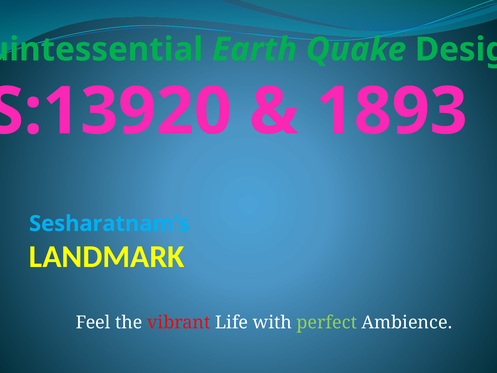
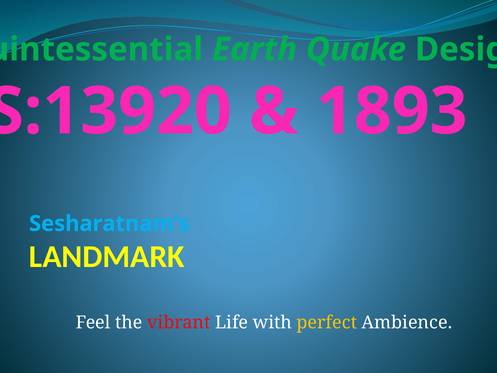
perfect colour: light green -> yellow (327, 322)
